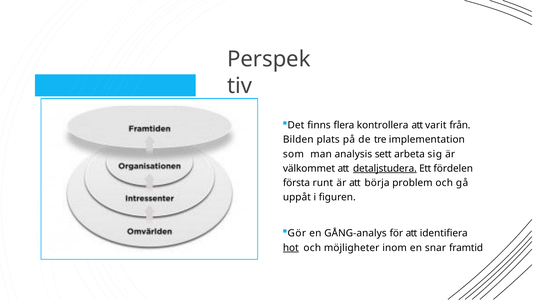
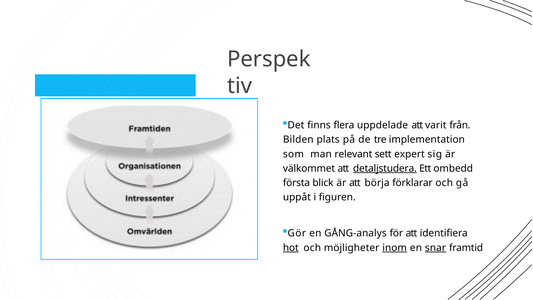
kontrollera: kontrollera -> uppdelade (383, 125)
analysis: analysis -> relevant (353, 154)
arbeta: arbeta -> expert (409, 154)
fördelen: fördelen -> ombedd (453, 168)
runt: runt -> blick (323, 183)
problem: problem -> förklarar (413, 183)
inom underline: none -> present (395, 248)
snar underline: none -> present (435, 248)
